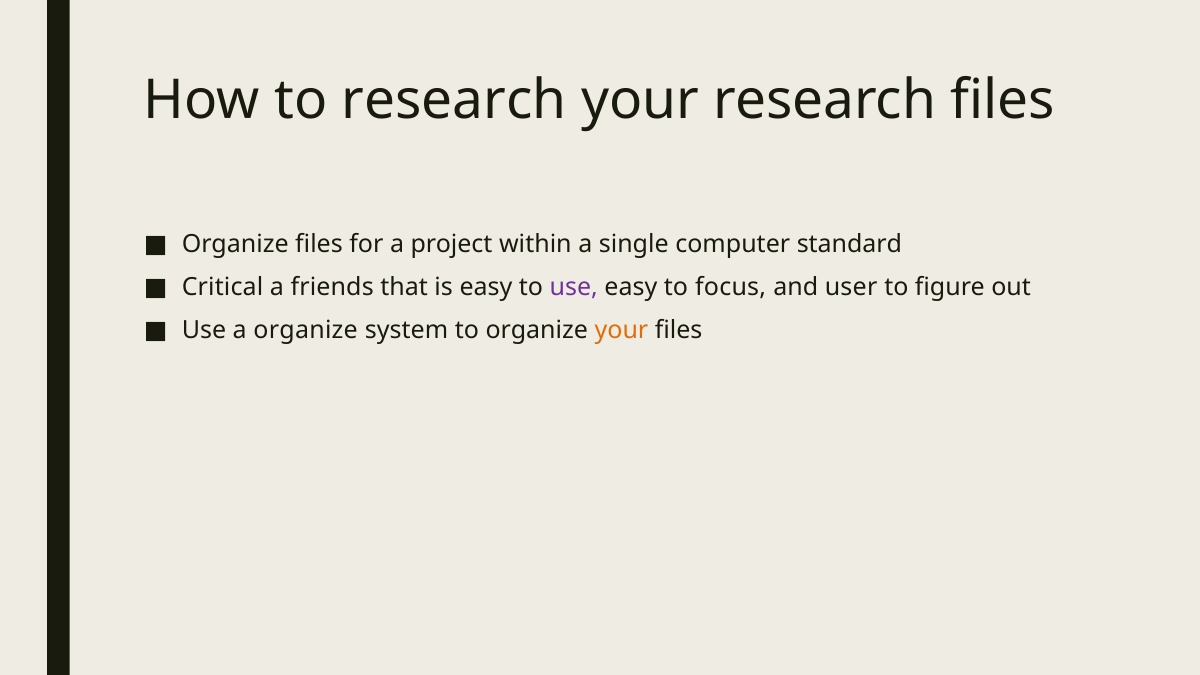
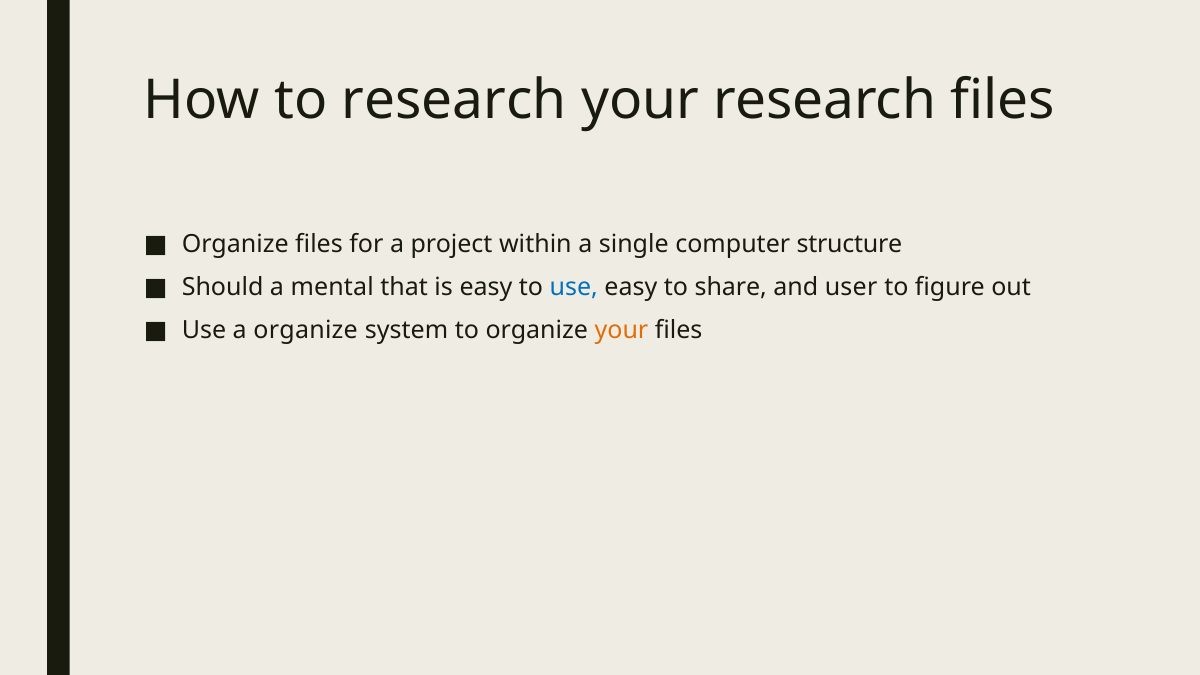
standard: standard -> structure (849, 244)
Critical: Critical -> Should (223, 287)
friends: friends -> mental (332, 287)
use colour: purple -> blue (574, 287)
focus: focus -> share (731, 287)
